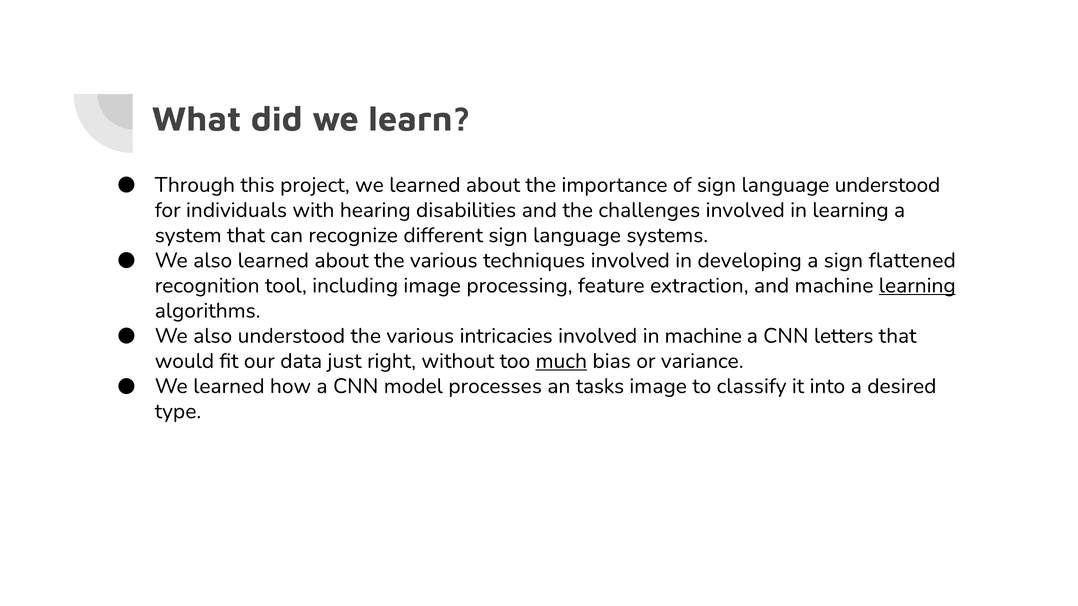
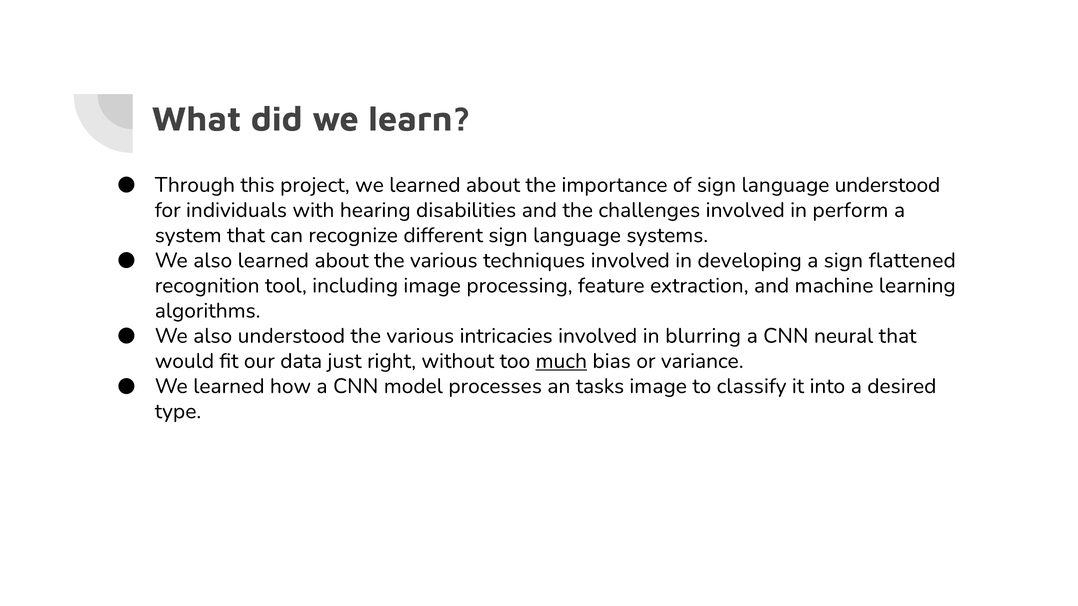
in learning: learning -> perform (850, 210)
learning underline: present -> none (917, 286)
in machine: machine -> blurring (703, 336)
letters: letters -> neural (844, 336)
